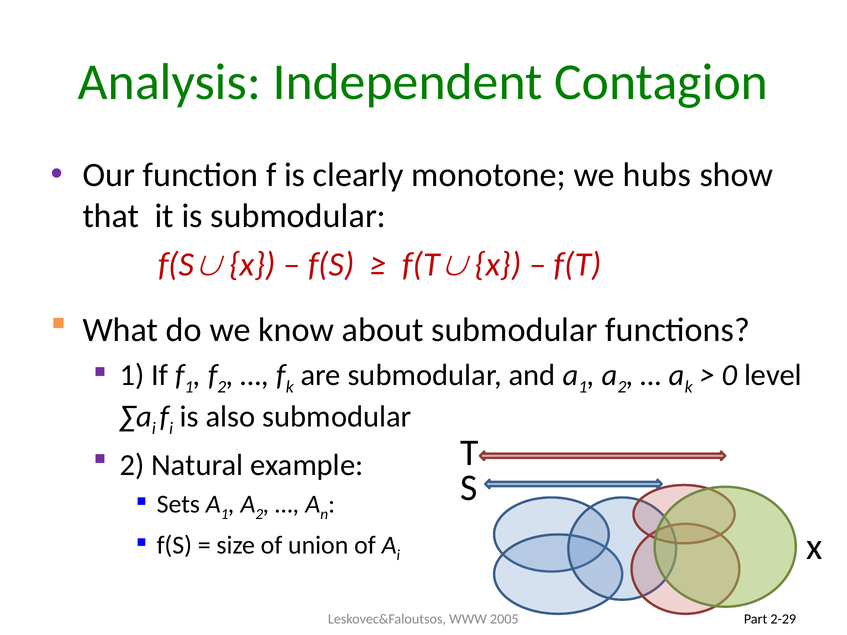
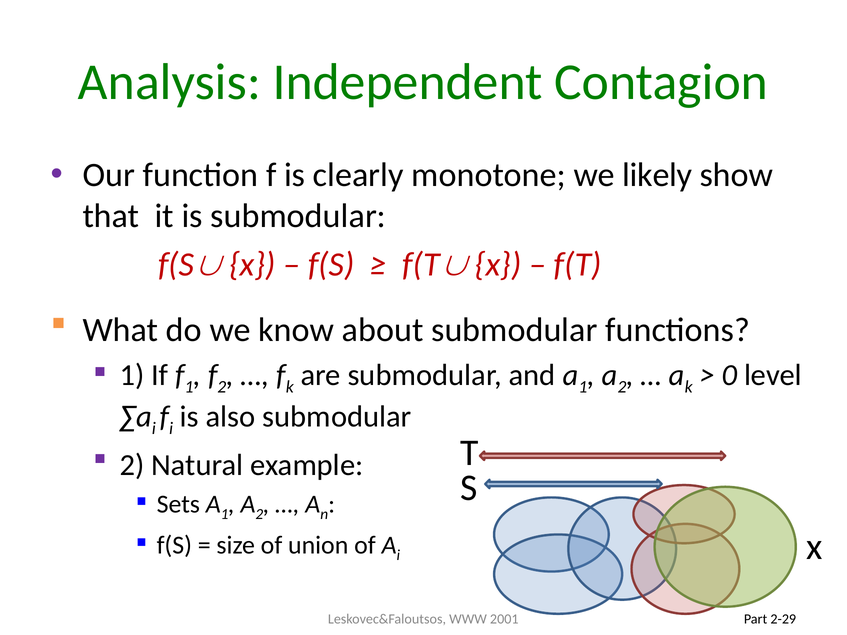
hubs: hubs -> likely (657, 175)
2005: 2005 -> 2001 (504, 619)
